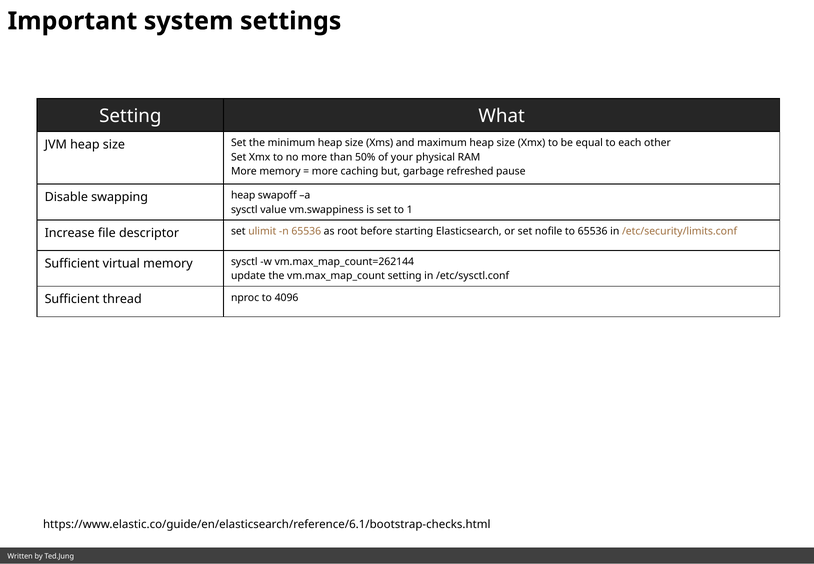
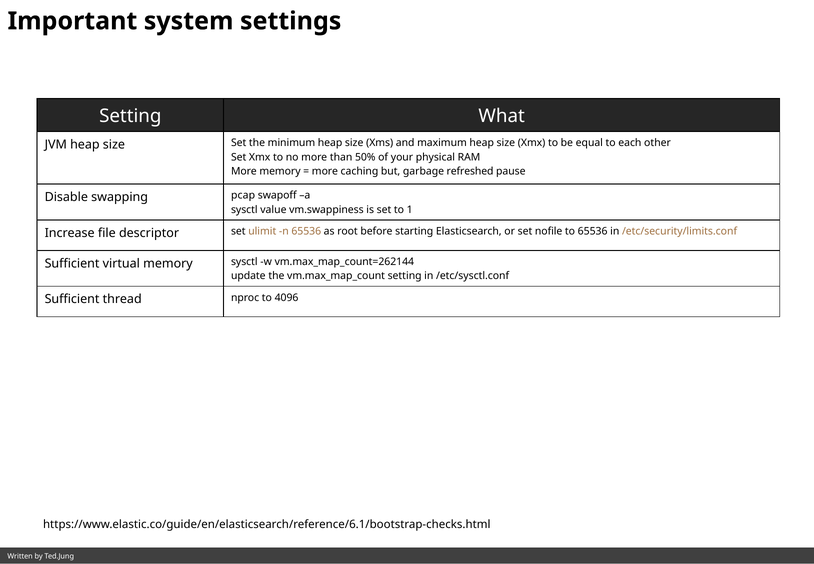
swapping heap: heap -> pcap (243, 195)
